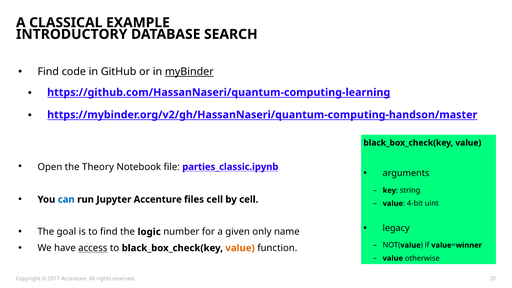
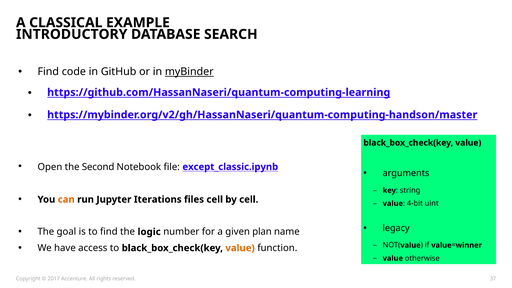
Theory: Theory -> Second (98, 167)
parties_classic.ipynb: parties_classic.ipynb -> except_classic.ipynb (230, 167)
can colour: blue -> orange (66, 199)
Jupyter Accenture: Accenture -> Iterations (158, 199)
only: only -> plan (262, 232)
access underline: present -> none (93, 248)
